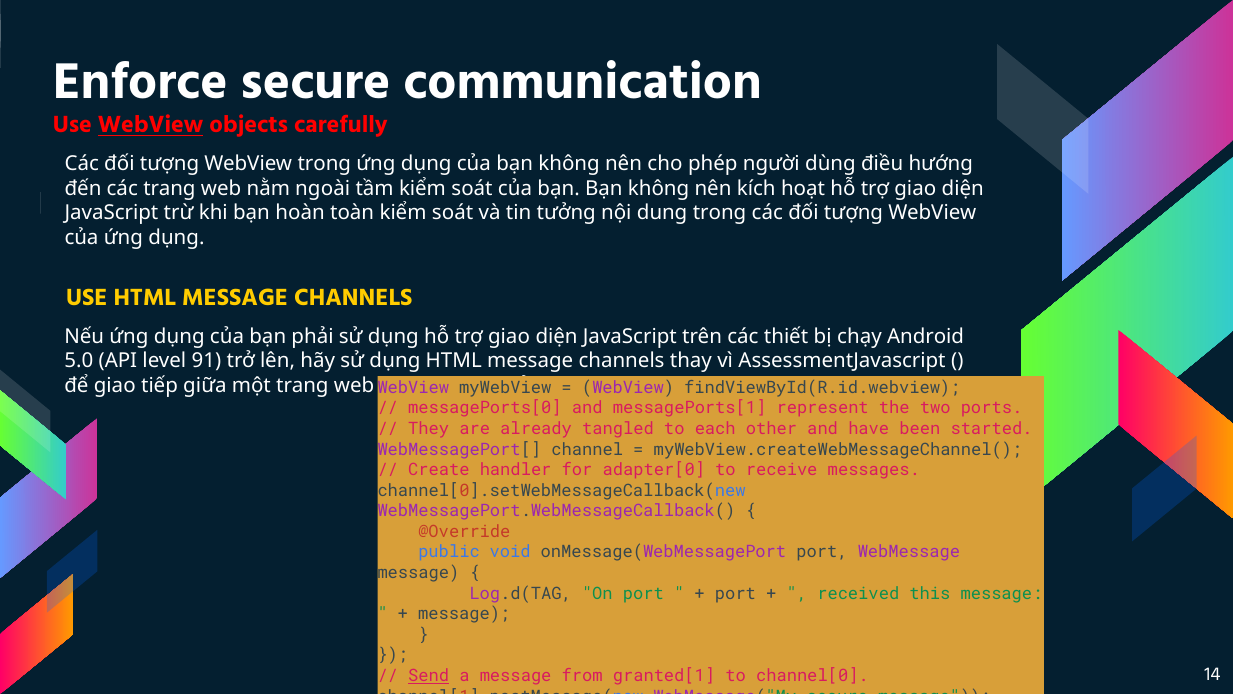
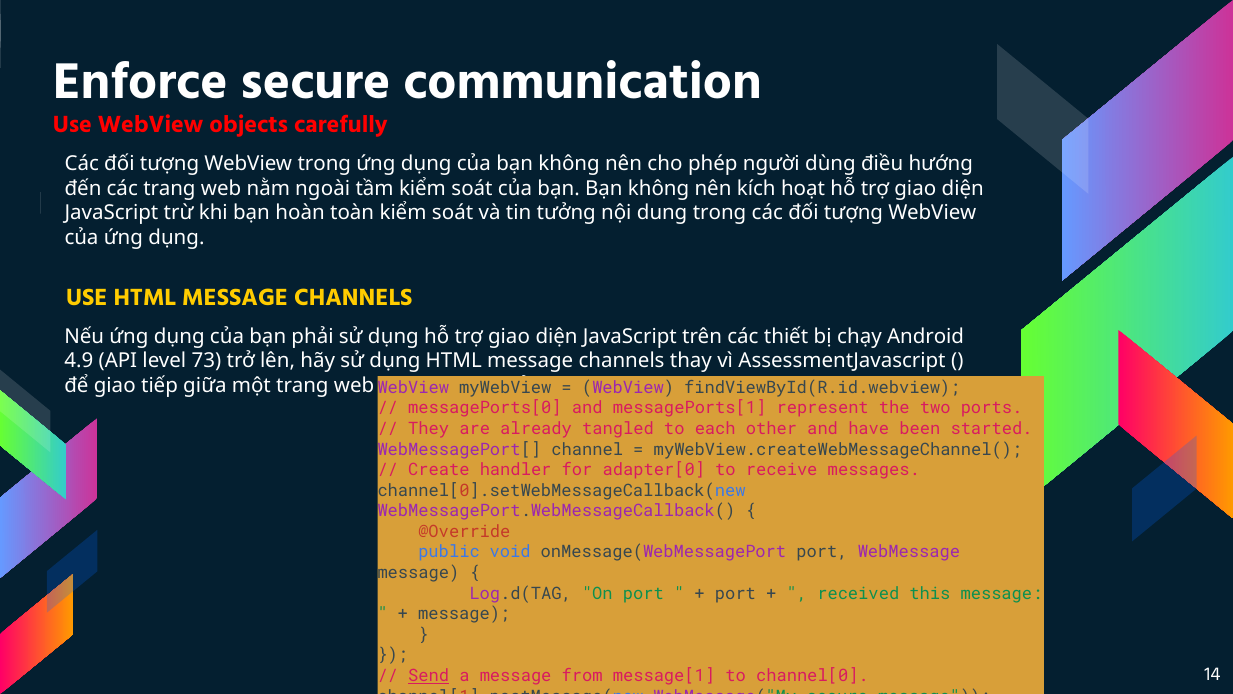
WebView underline: present -> none (151, 125)
5.0: 5.0 -> 4.9 (79, 361)
91: 91 -> 73 (206, 361)
granted[1: granted[1 -> message[1 (664, 676)
